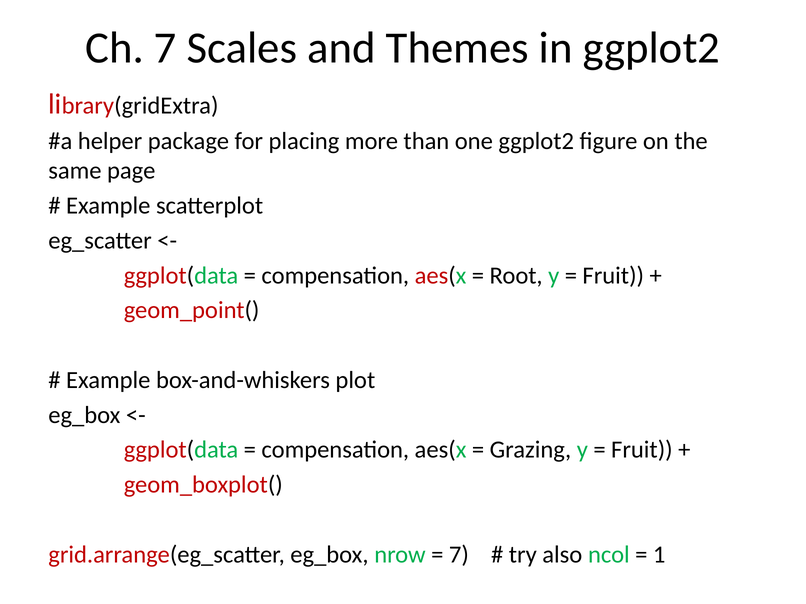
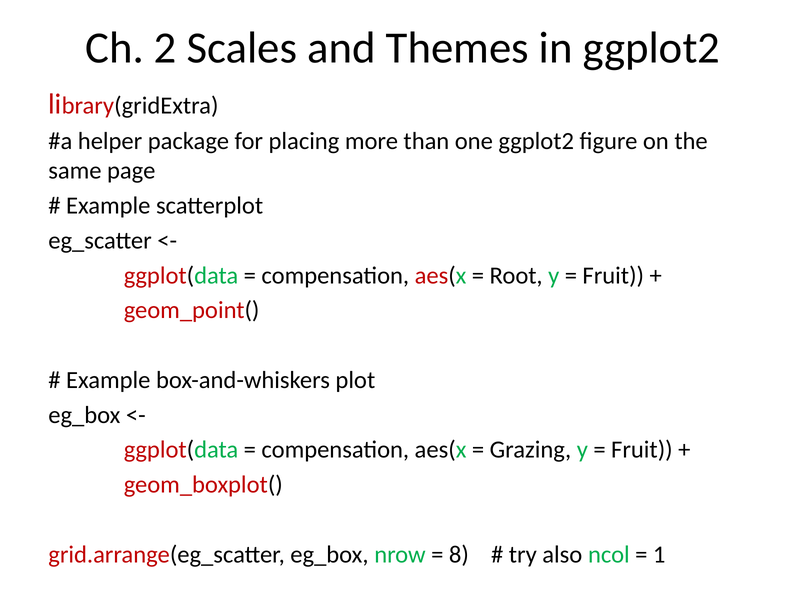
Ch 7: 7 -> 2 (165, 48)
7: 7 -> 8 (459, 555)
